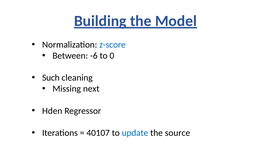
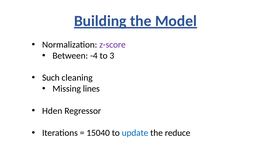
z-score colour: blue -> purple (112, 45)
-6: -6 -> -4 (94, 56)
0: 0 -> 3 (112, 56)
next: next -> lines (91, 89)
40107: 40107 -> 15040 (98, 133)
source: source -> reduce (178, 133)
